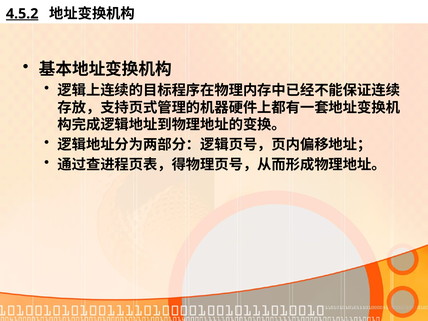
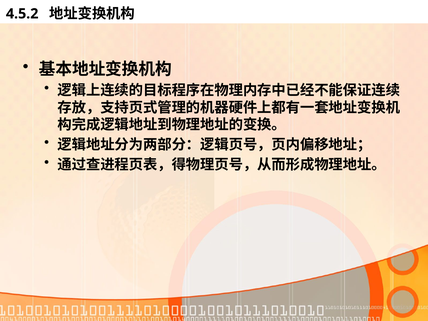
4.5.2 underline: present -> none (22, 14)
